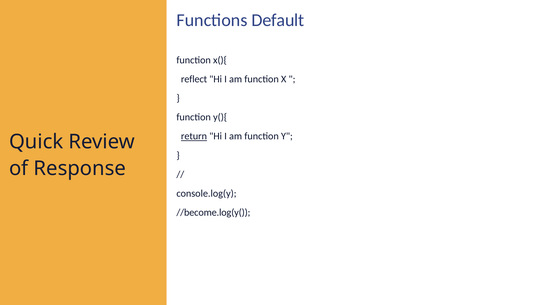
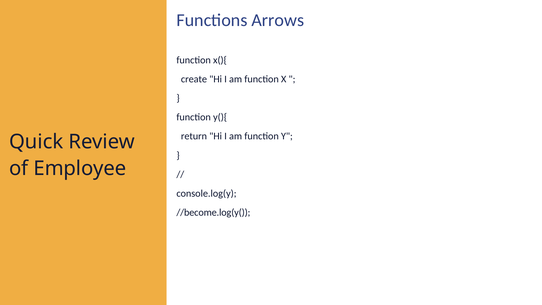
Default: Default -> Arrows (278, 20)
reflect: reflect -> create (194, 79)
return underline: present -> none (194, 136)
Response: Response -> Employee (80, 168)
